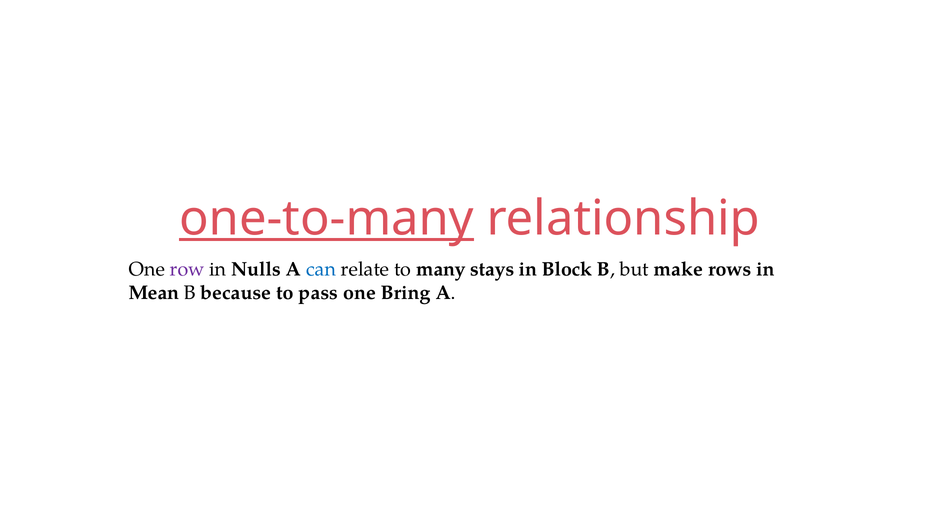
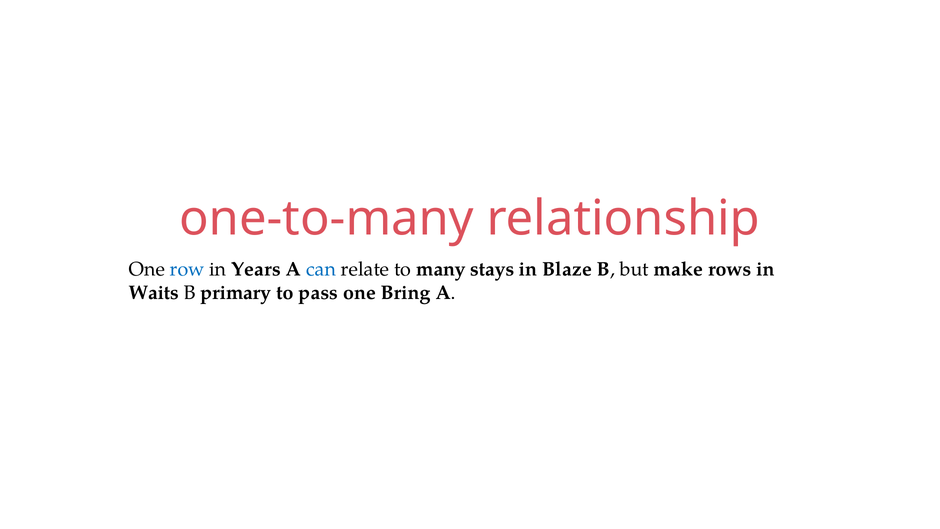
one-to-many underline: present -> none (327, 218)
row colour: purple -> blue (187, 269)
Nulls: Nulls -> Years (256, 269)
Block: Block -> Blaze (567, 269)
Mean: Mean -> Waits (154, 293)
because: because -> primary (236, 293)
